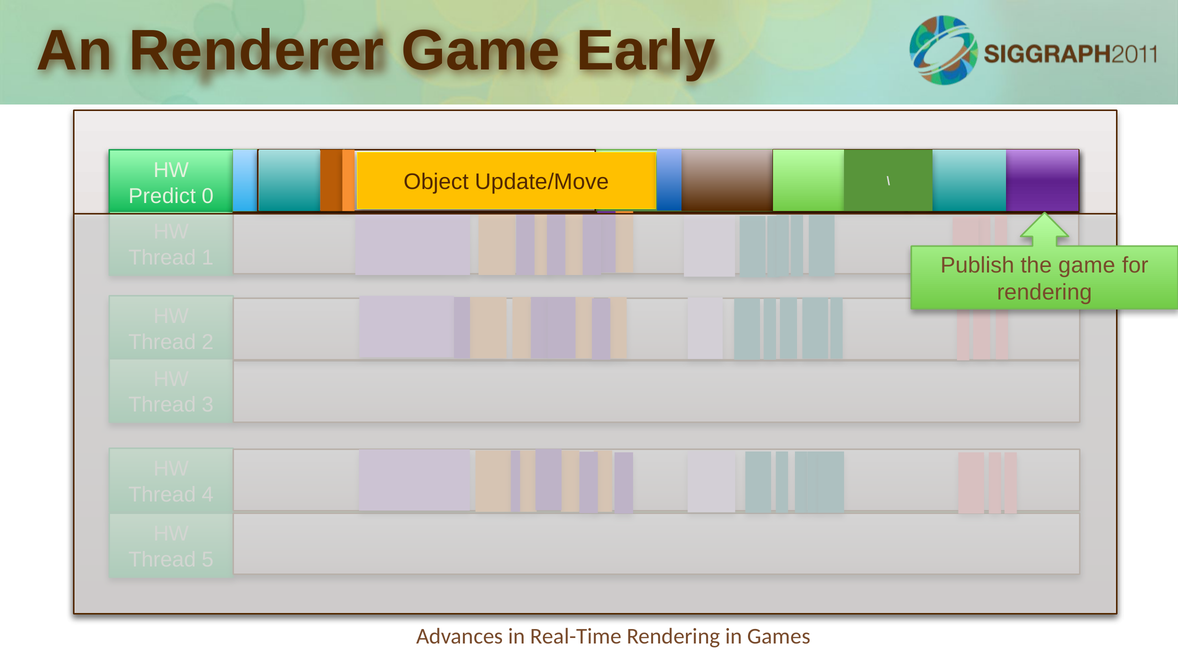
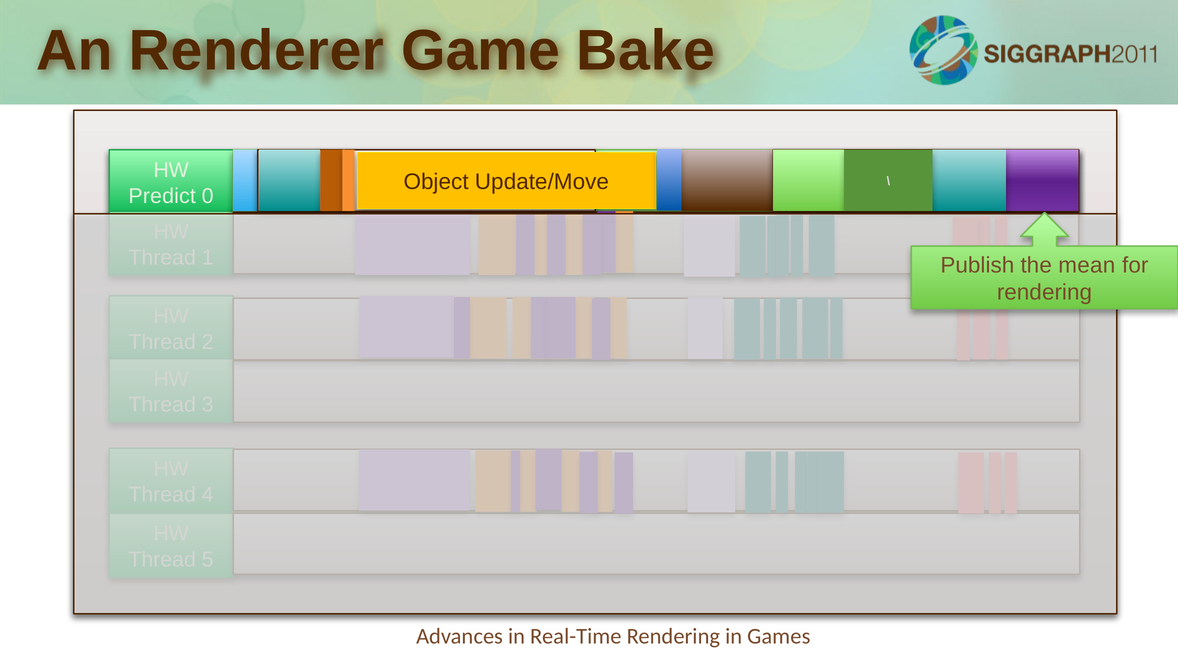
Early: Early -> Bake (646, 51)
the game: game -> mean (1087, 265)
